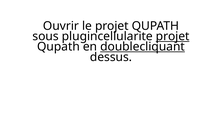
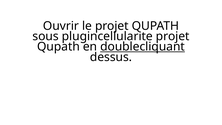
projet underline: present -> none (173, 36)
